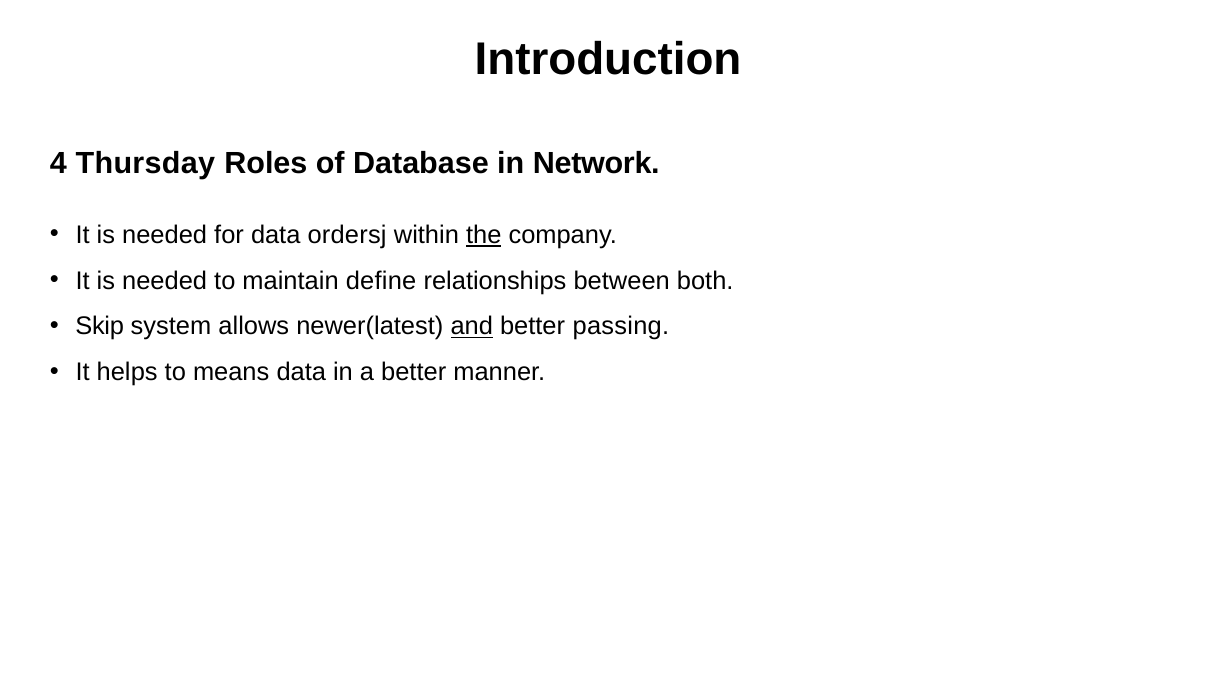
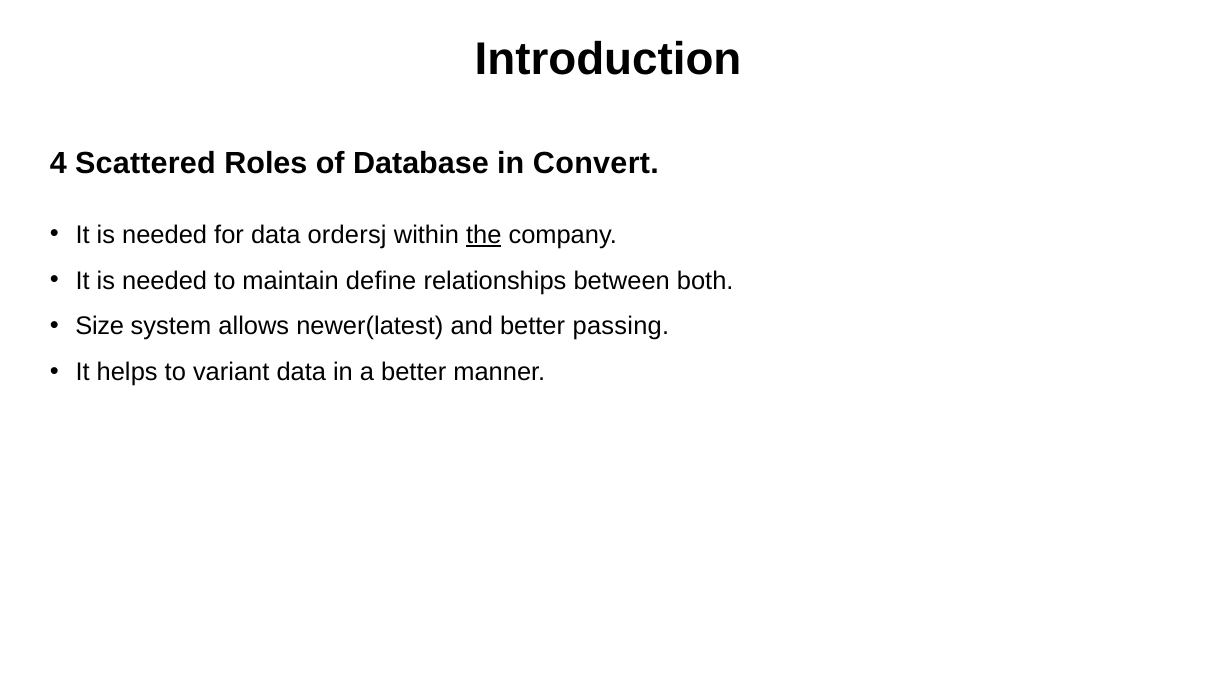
Thursday: Thursday -> Scattered (145, 163)
Network: Network -> Convert (596, 163)
Skip: Skip -> Size (100, 326)
and underline: present -> none (472, 326)
means: means -> variant (231, 372)
